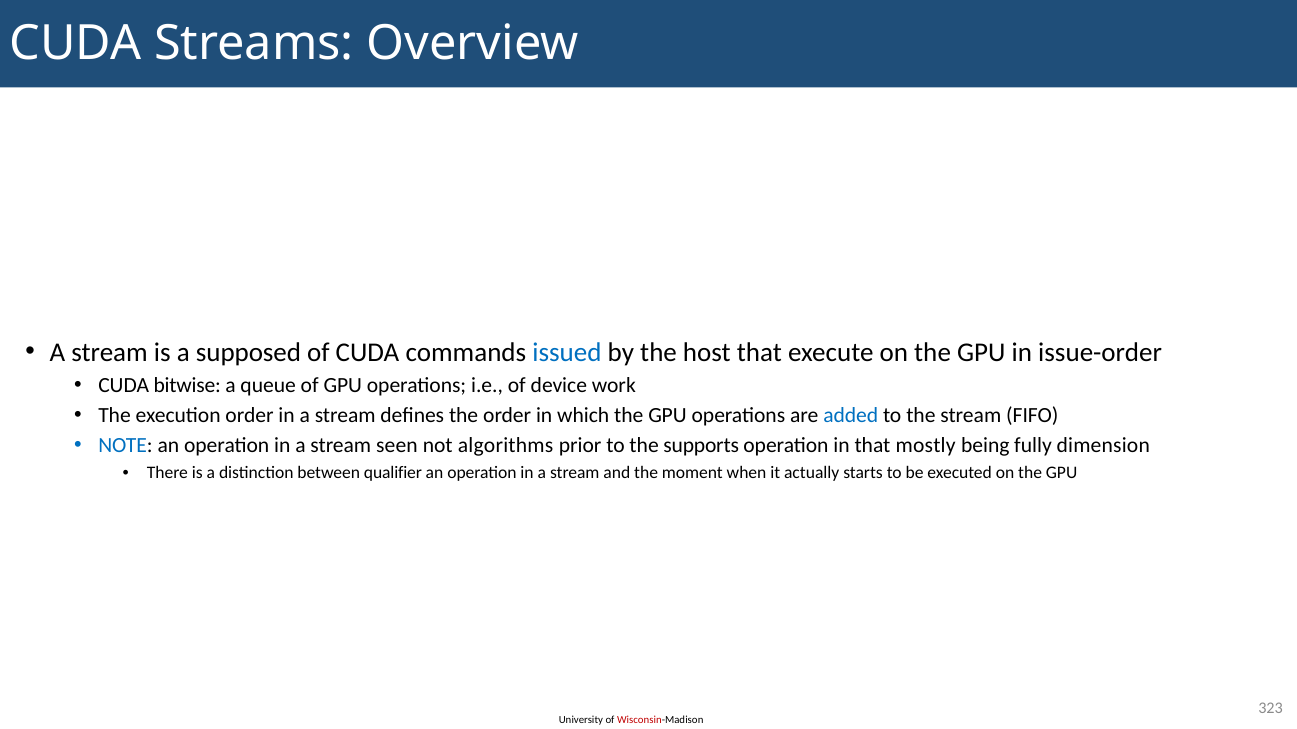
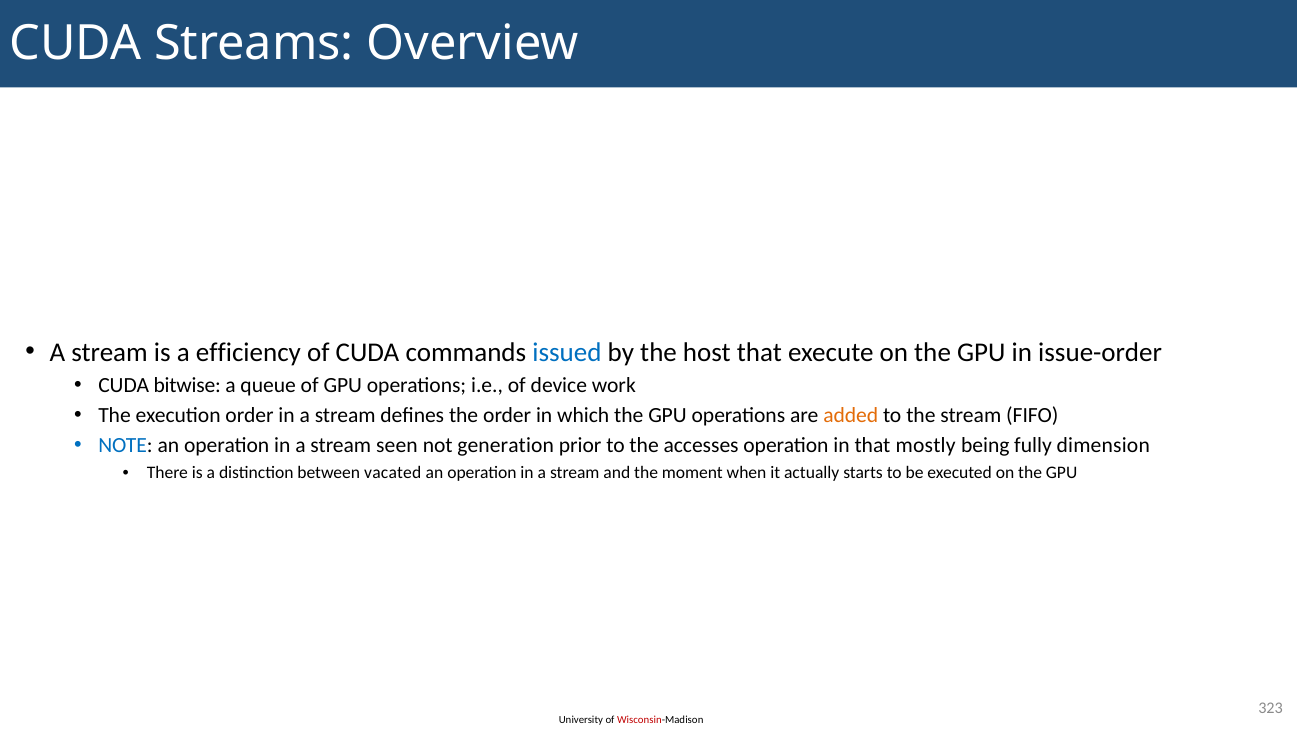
supposed: supposed -> efficiency (248, 352)
added colour: blue -> orange (851, 415)
algorithms: algorithms -> generation (506, 446)
supports: supports -> accesses (701, 446)
qualifier: qualifier -> vacated (393, 473)
